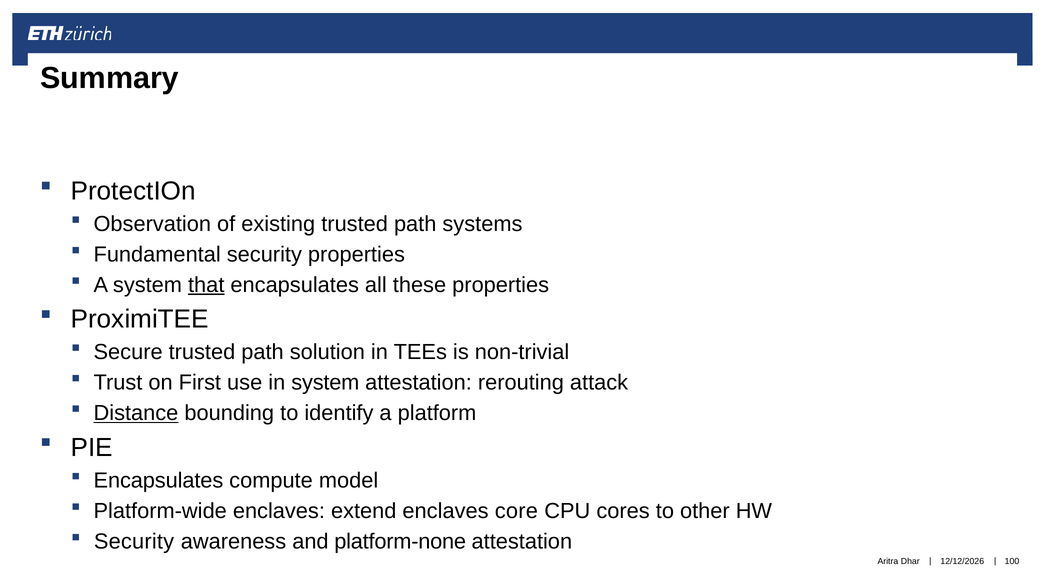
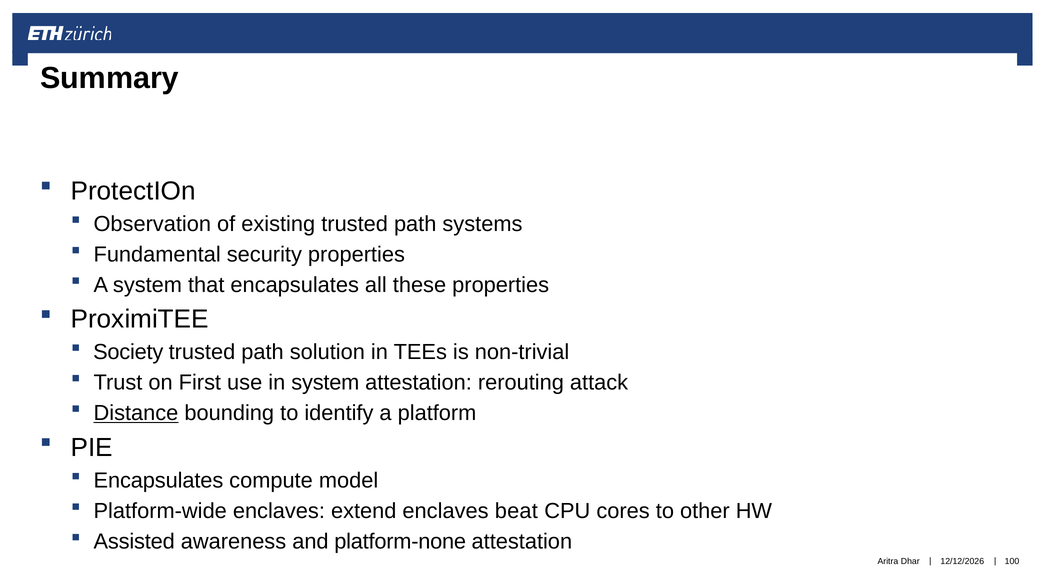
that underline: present -> none (206, 285)
Secure: Secure -> Society (128, 352)
core: core -> beat (516, 511)
Security: Security -> Assisted (134, 541)
